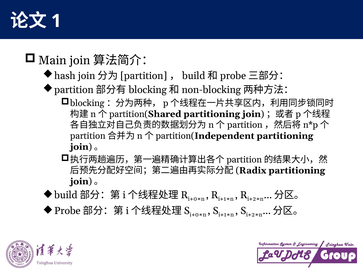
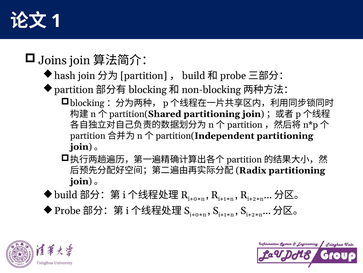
Main: Main -> Joins (53, 60)
